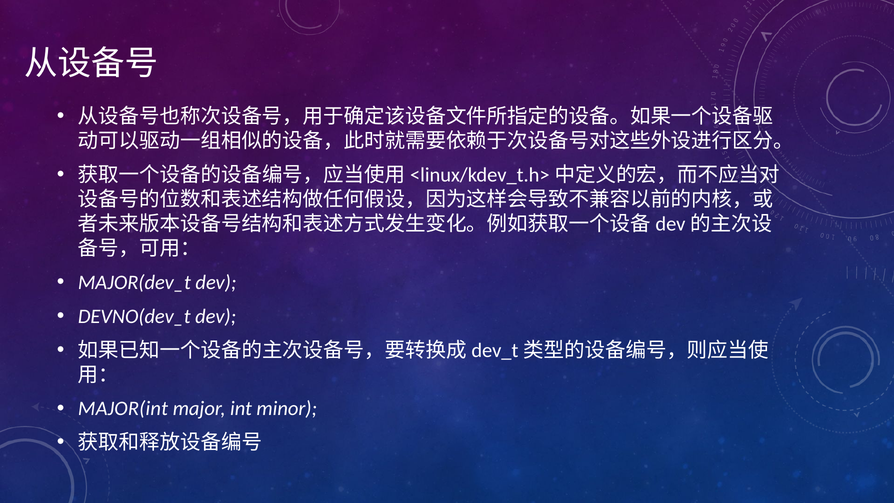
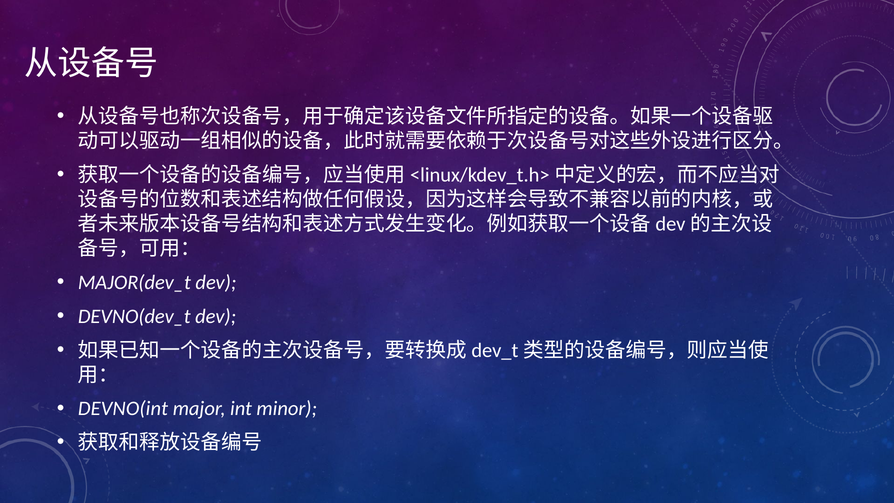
MAJOR(int: MAJOR(int -> DEVNO(int (123, 409)
